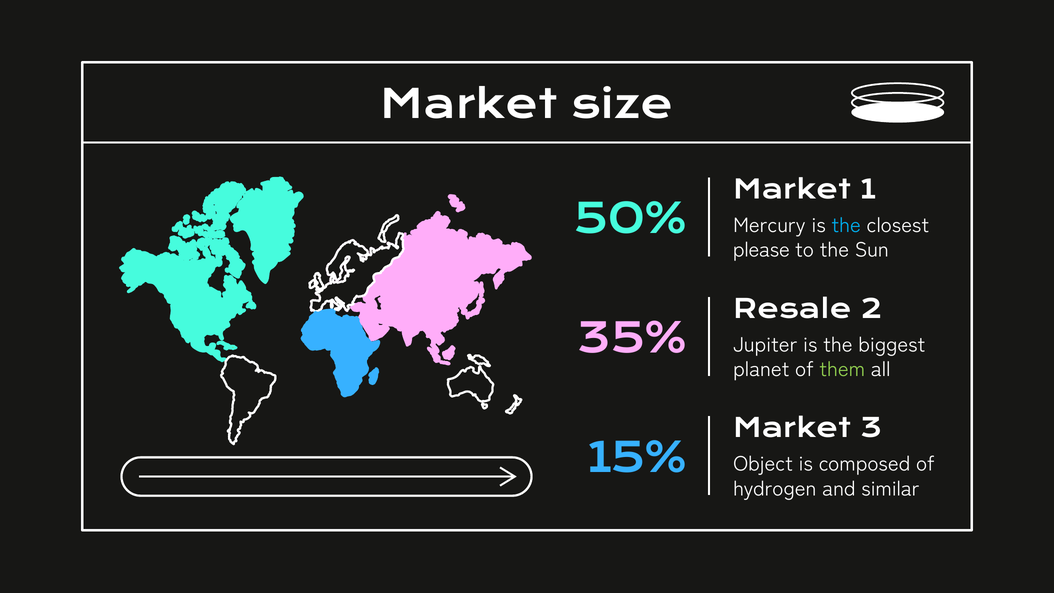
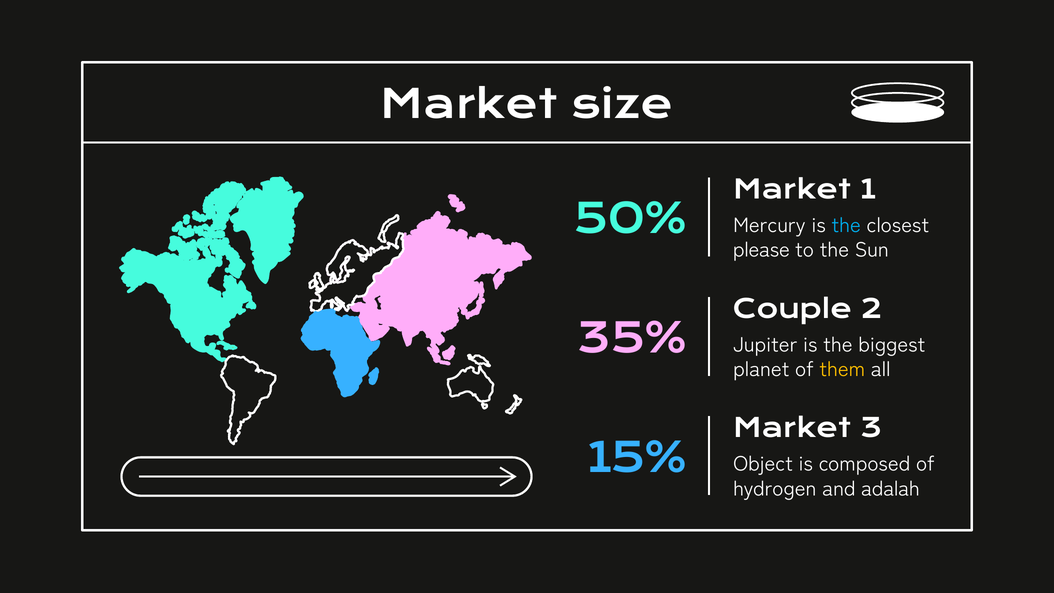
Resale: Resale -> Couple (793, 309)
them colour: light green -> yellow (842, 369)
similar: similar -> adalah (890, 489)
